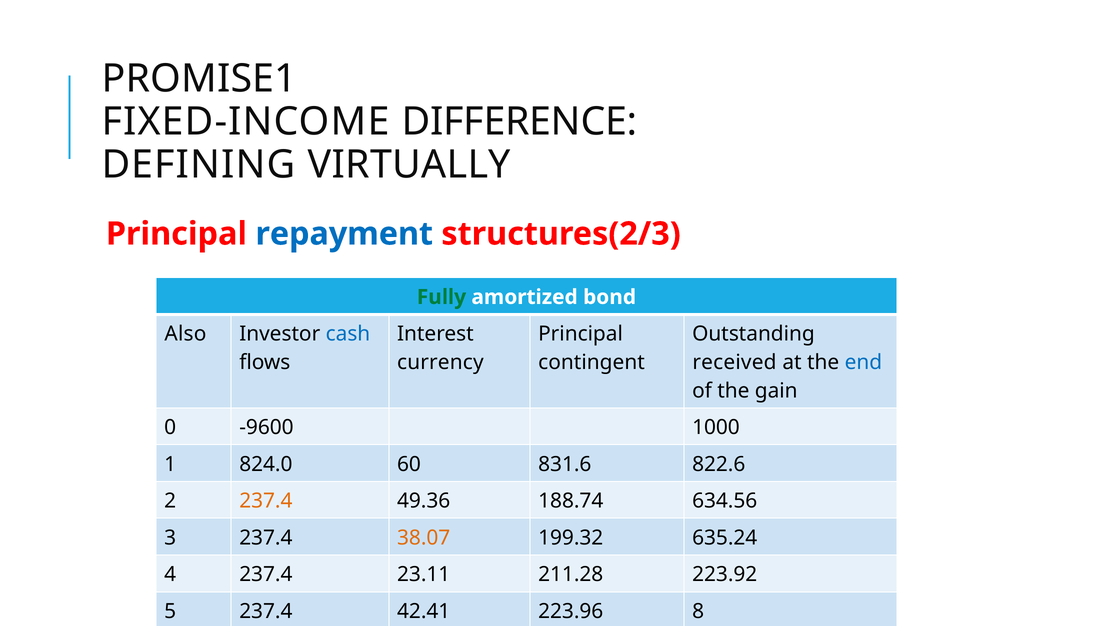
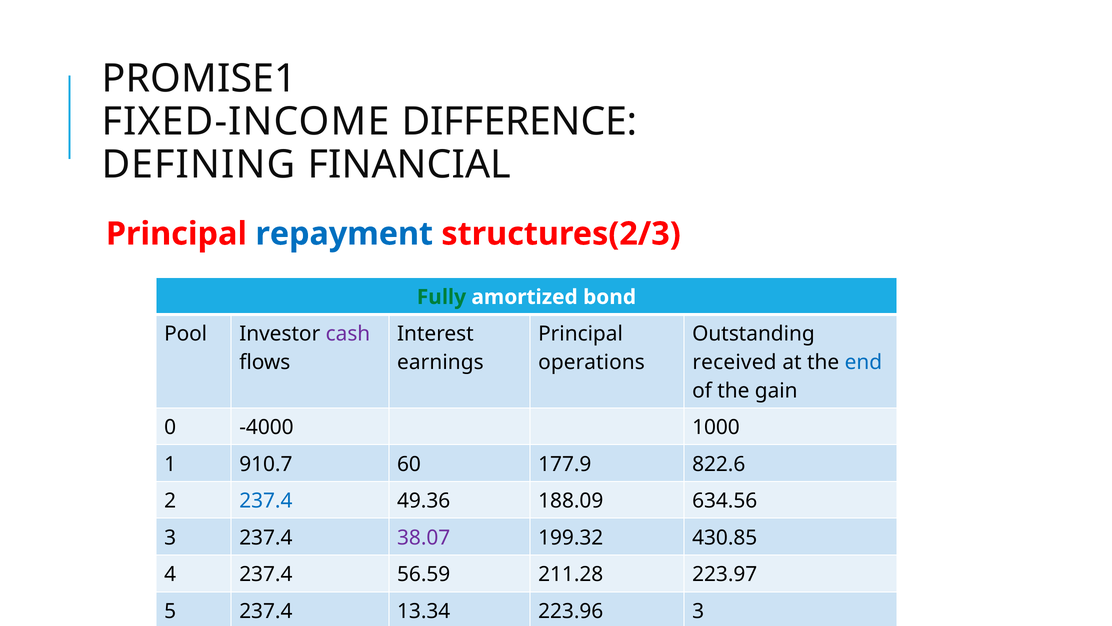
VIRTUALLY: VIRTUALLY -> FINANCIAL (409, 165)
Also: Also -> Pool (186, 334)
cash colour: blue -> purple (348, 334)
currency: currency -> earnings (440, 362)
contingent: contingent -> operations (592, 362)
-9600: -9600 -> -4000 (266, 427)
824.0: 824.0 -> 910.7 (266, 464)
831.6: 831.6 -> 177.9 (565, 464)
237.4 colour: orange -> blue (266, 501)
188.74: 188.74 -> 188.09 (571, 501)
38.07 colour: orange -> purple (424, 537)
635.24: 635.24 -> 430.85 (725, 537)
23.11: 23.11 -> 56.59 (424, 574)
223.92: 223.92 -> 223.97 (725, 574)
42.41: 42.41 -> 13.34 (424, 611)
223.96 8: 8 -> 3 (698, 611)
